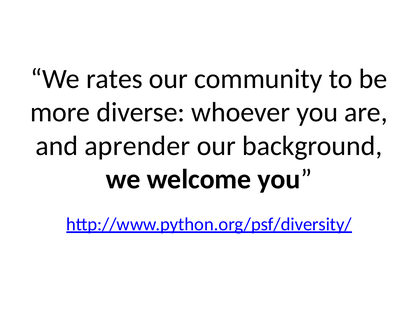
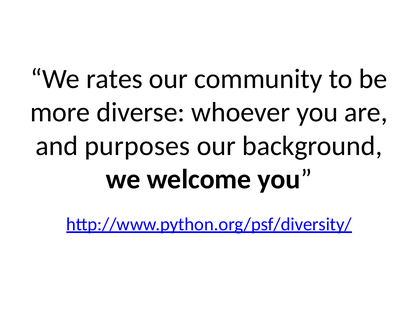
aprender: aprender -> purposes (137, 146)
